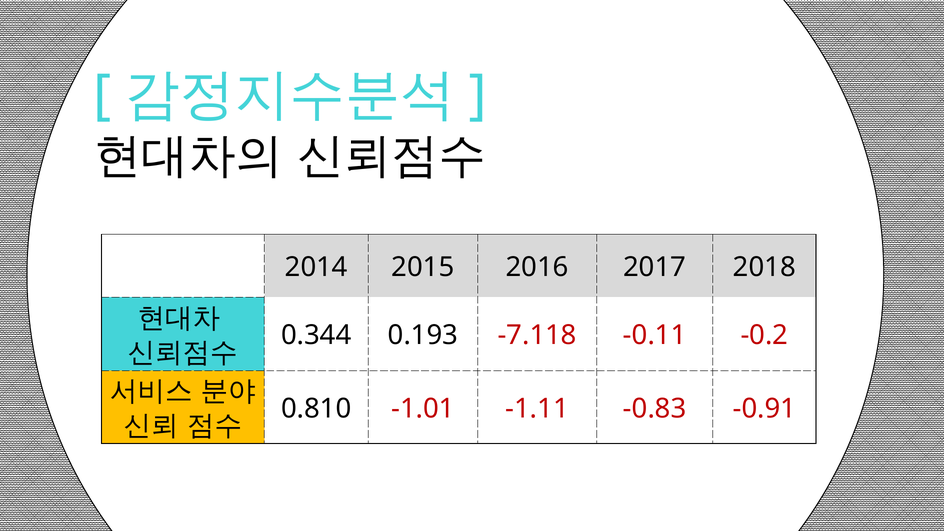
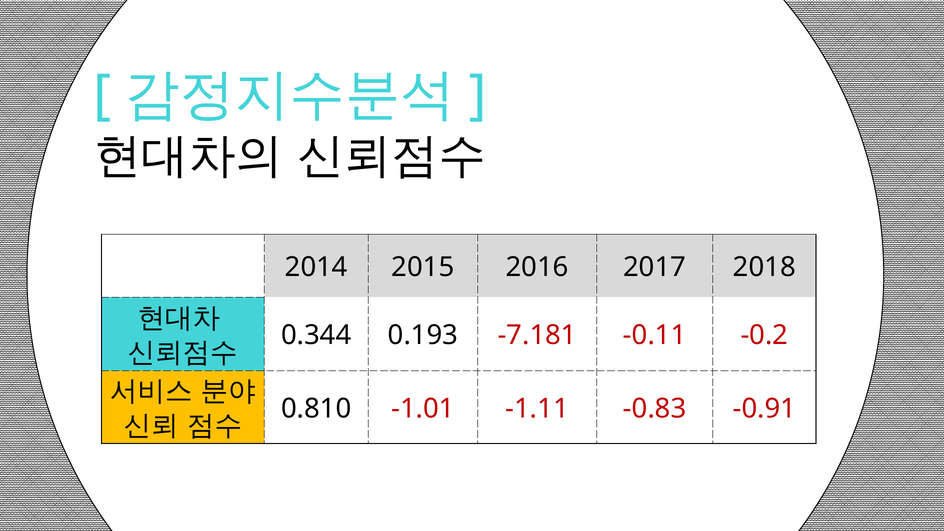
-7.118: -7.118 -> -7.181 (537, 335)
